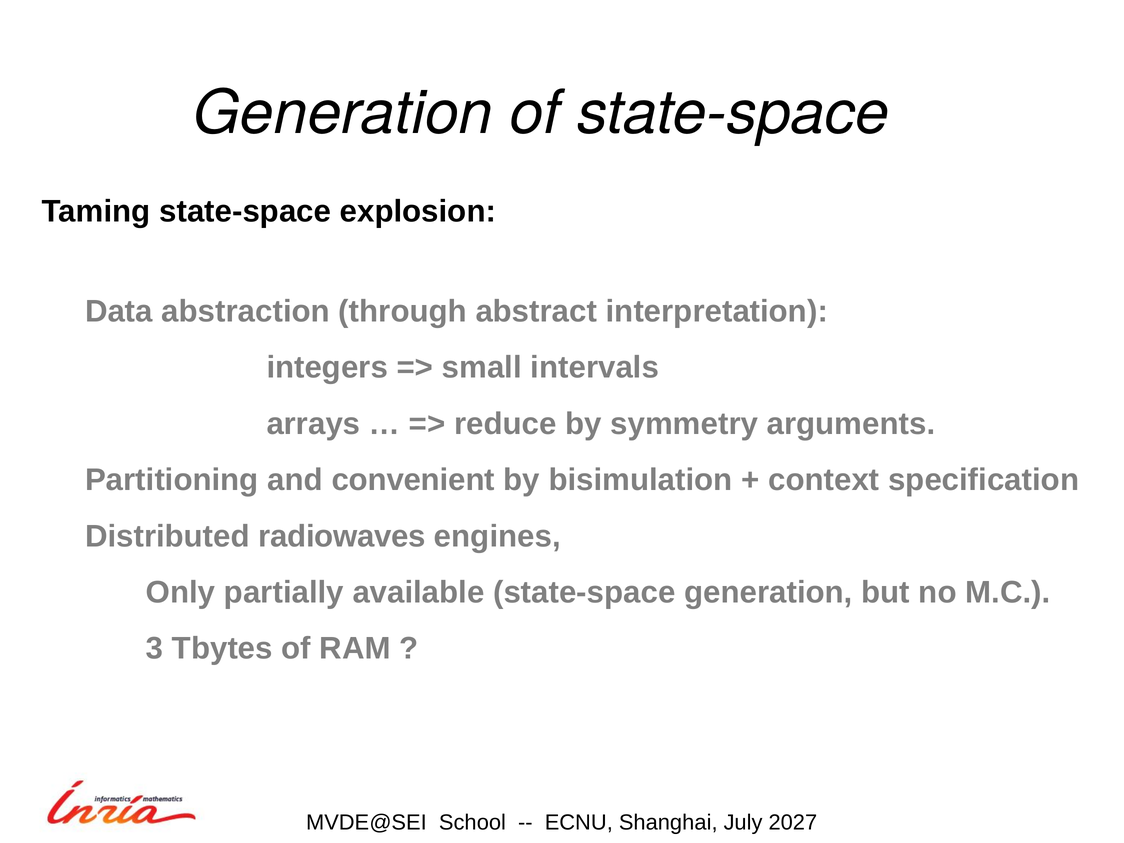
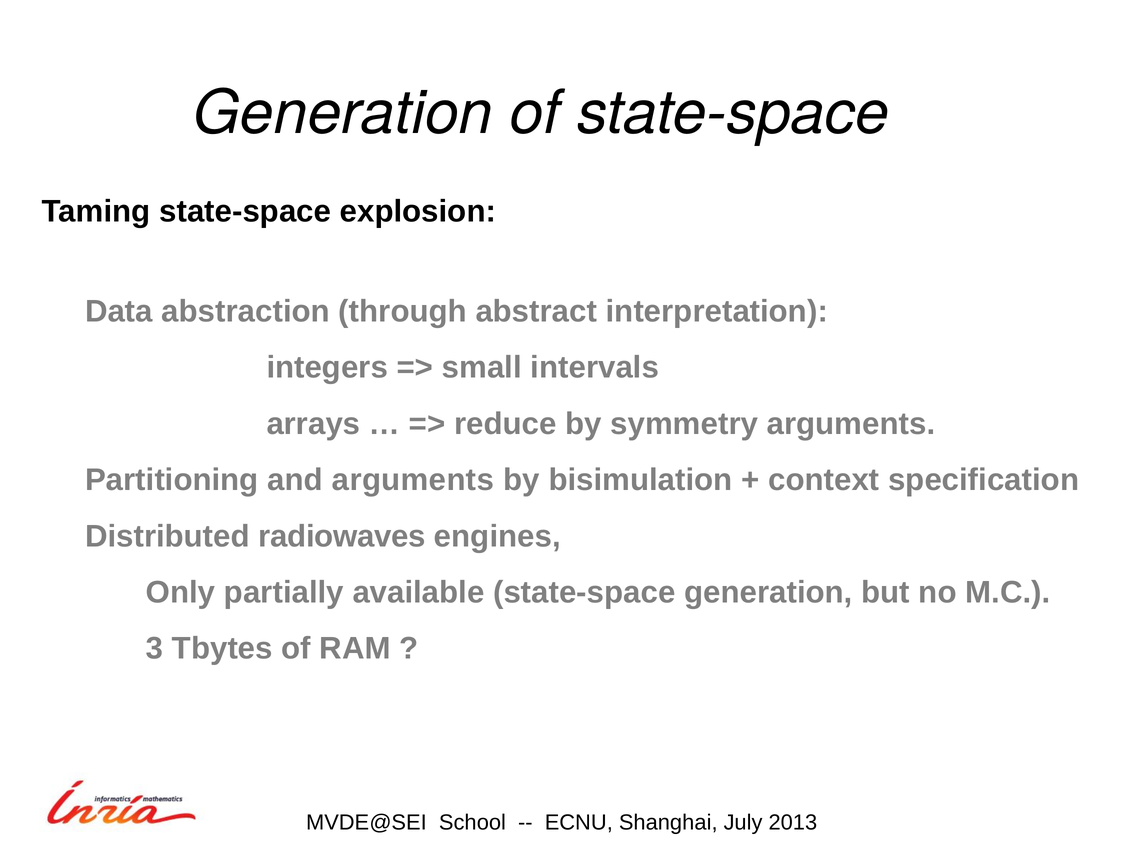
and convenient: convenient -> arguments (413, 480)
2027: 2027 -> 2013 (793, 822)
